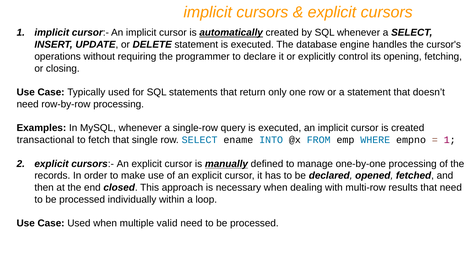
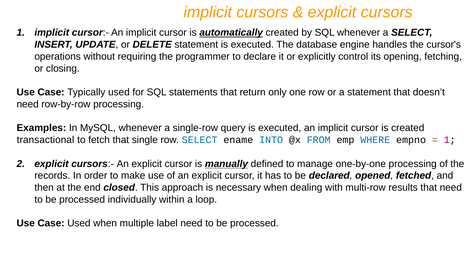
valid: valid -> label (167, 223)
